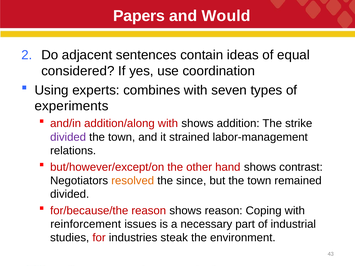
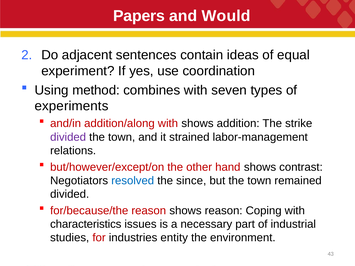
considered: considered -> experiment (78, 71)
experts: experts -> method (96, 90)
resolved colour: orange -> blue (133, 181)
reinforcement: reinforcement -> characteristics (86, 224)
steak: steak -> entity (174, 238)
